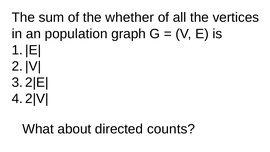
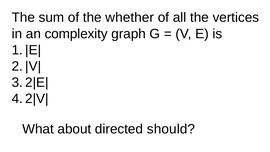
population: population -> complexity (76, 34)
counts: counts -> should (171, 129)
